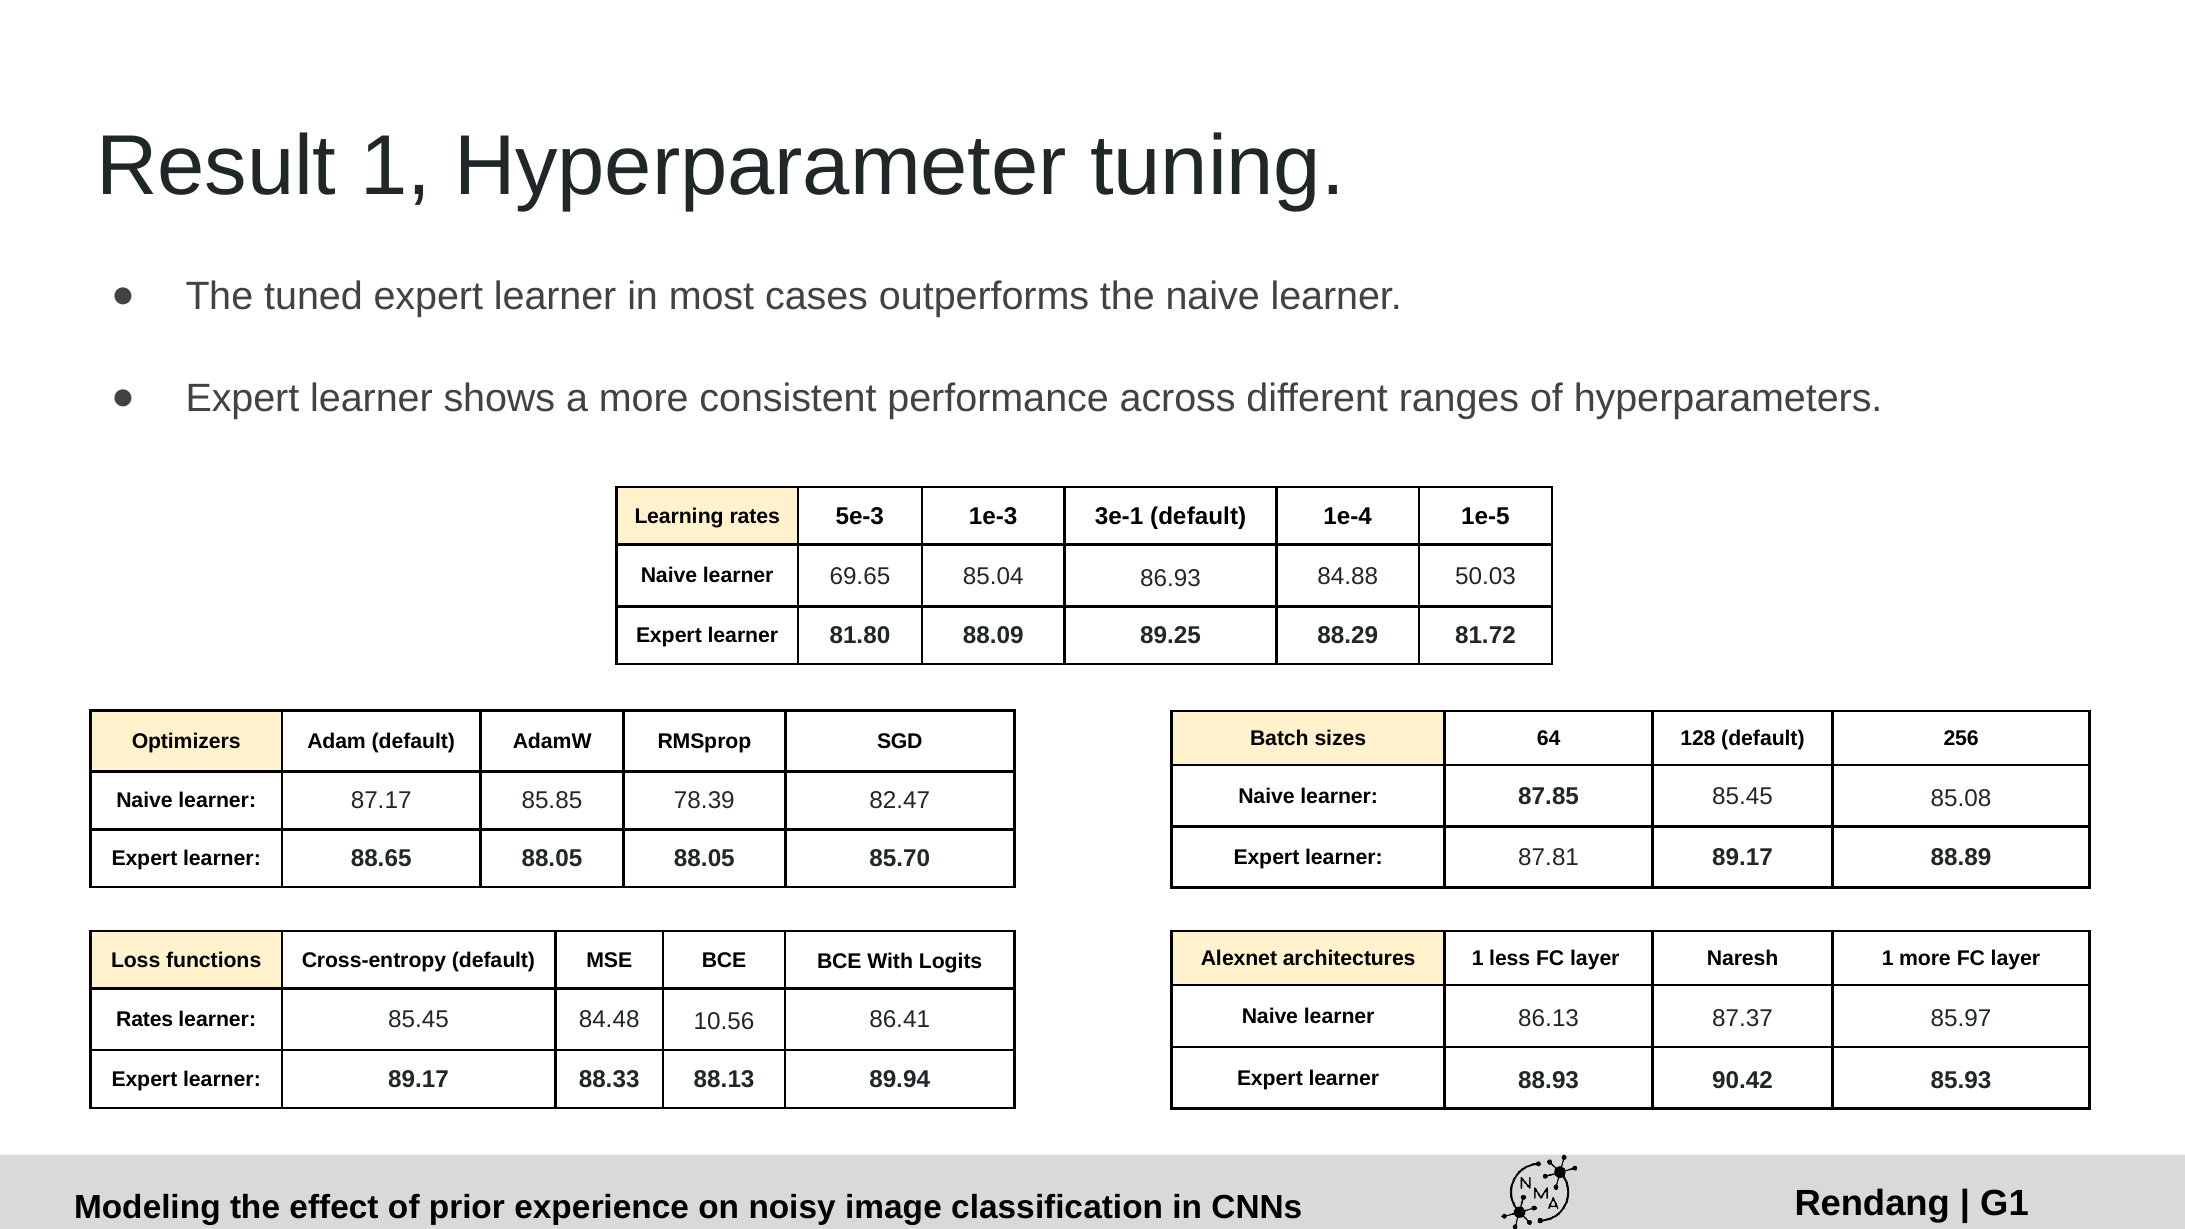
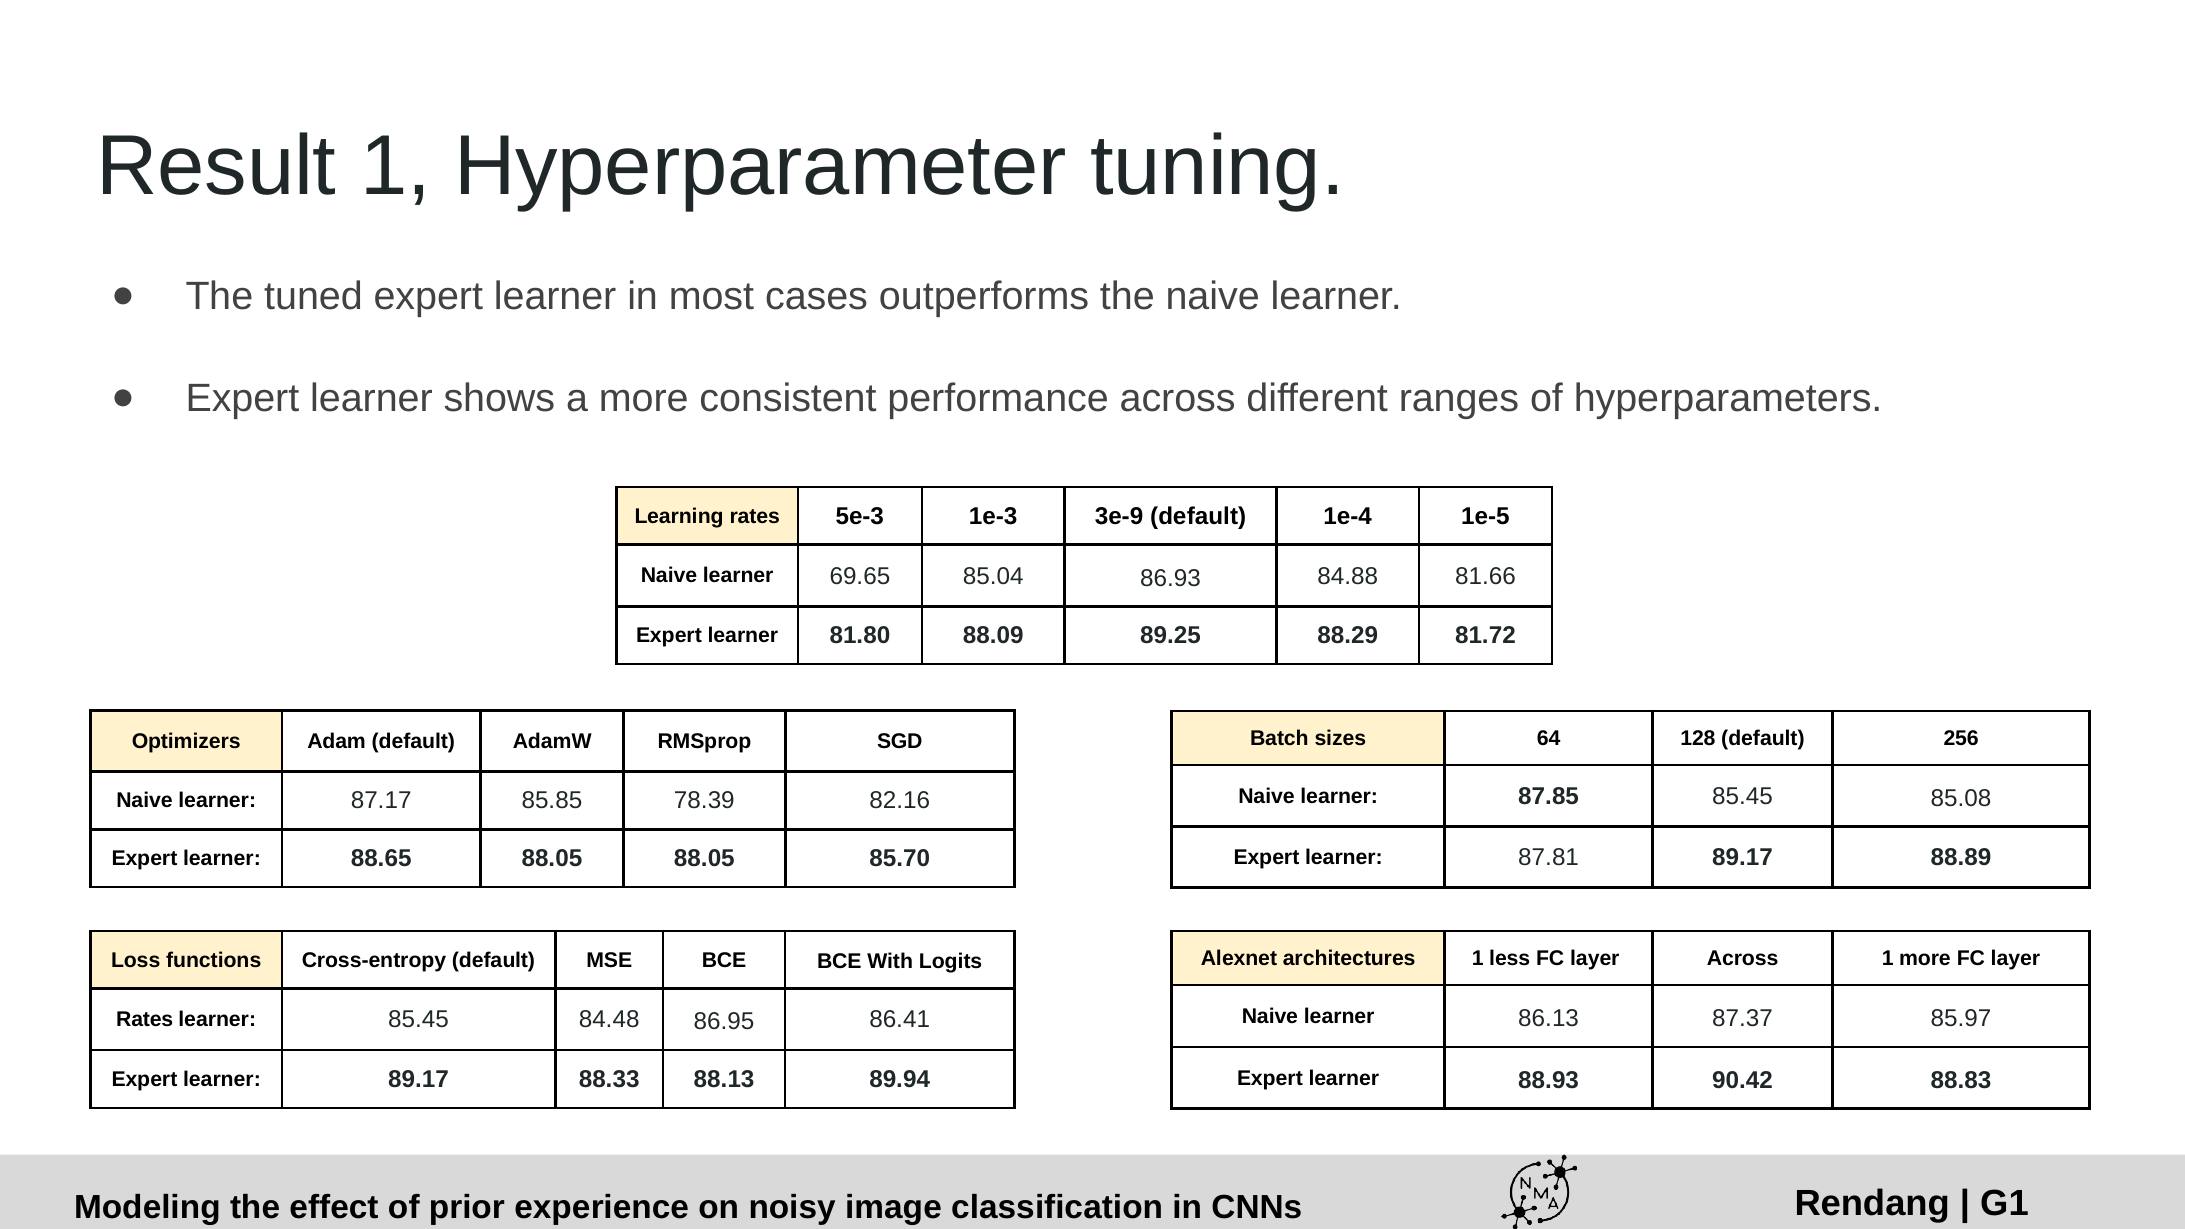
3e-1: 3e-1 -> 3e-9 (1119, 516)
50.03: 50.03 -> 81.66 (1485, 576)
82.47: 82.47 -> 82.16 (900, 801)
layer Naresh: Naresh -> Across (1743, 959)
10.56: 10.56 -> 86.95 (724, 1022)
85.93: 85.93 -> 88.83 (1961, 1080)
